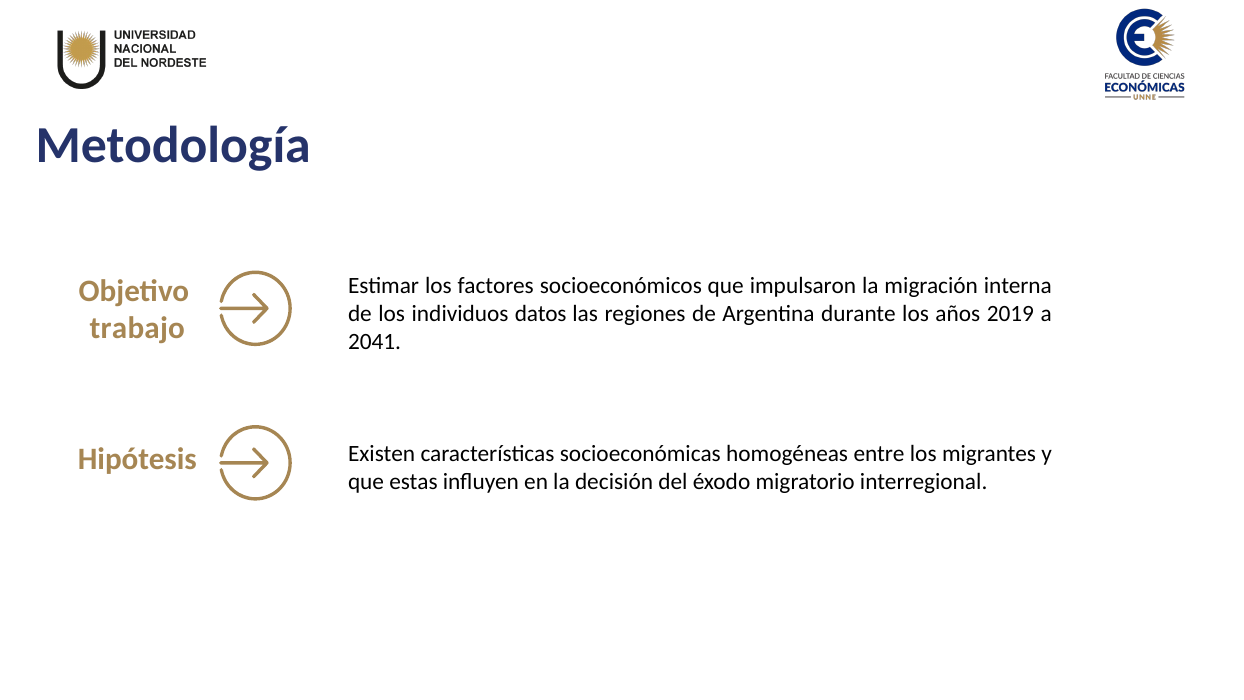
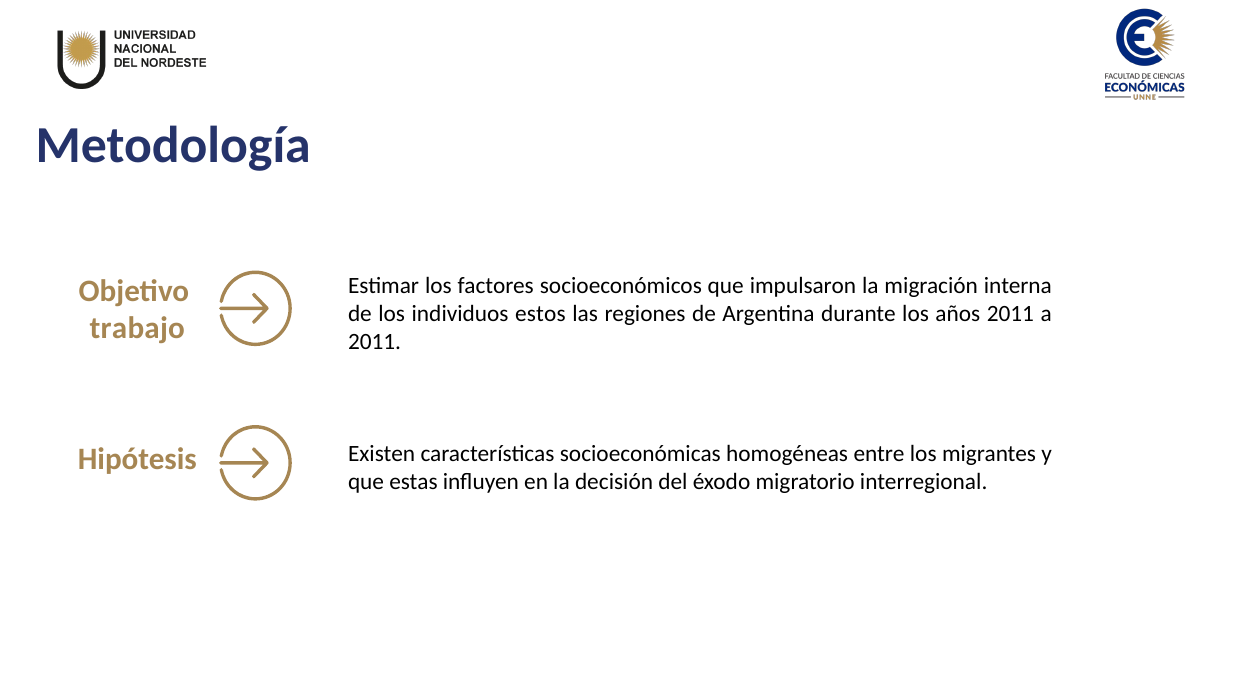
datos: datos -> estos (540, 314)
años 2019: 2019 -> 2011 (1010, 314)
2041: 2041 -> 2011 (375, 342)
